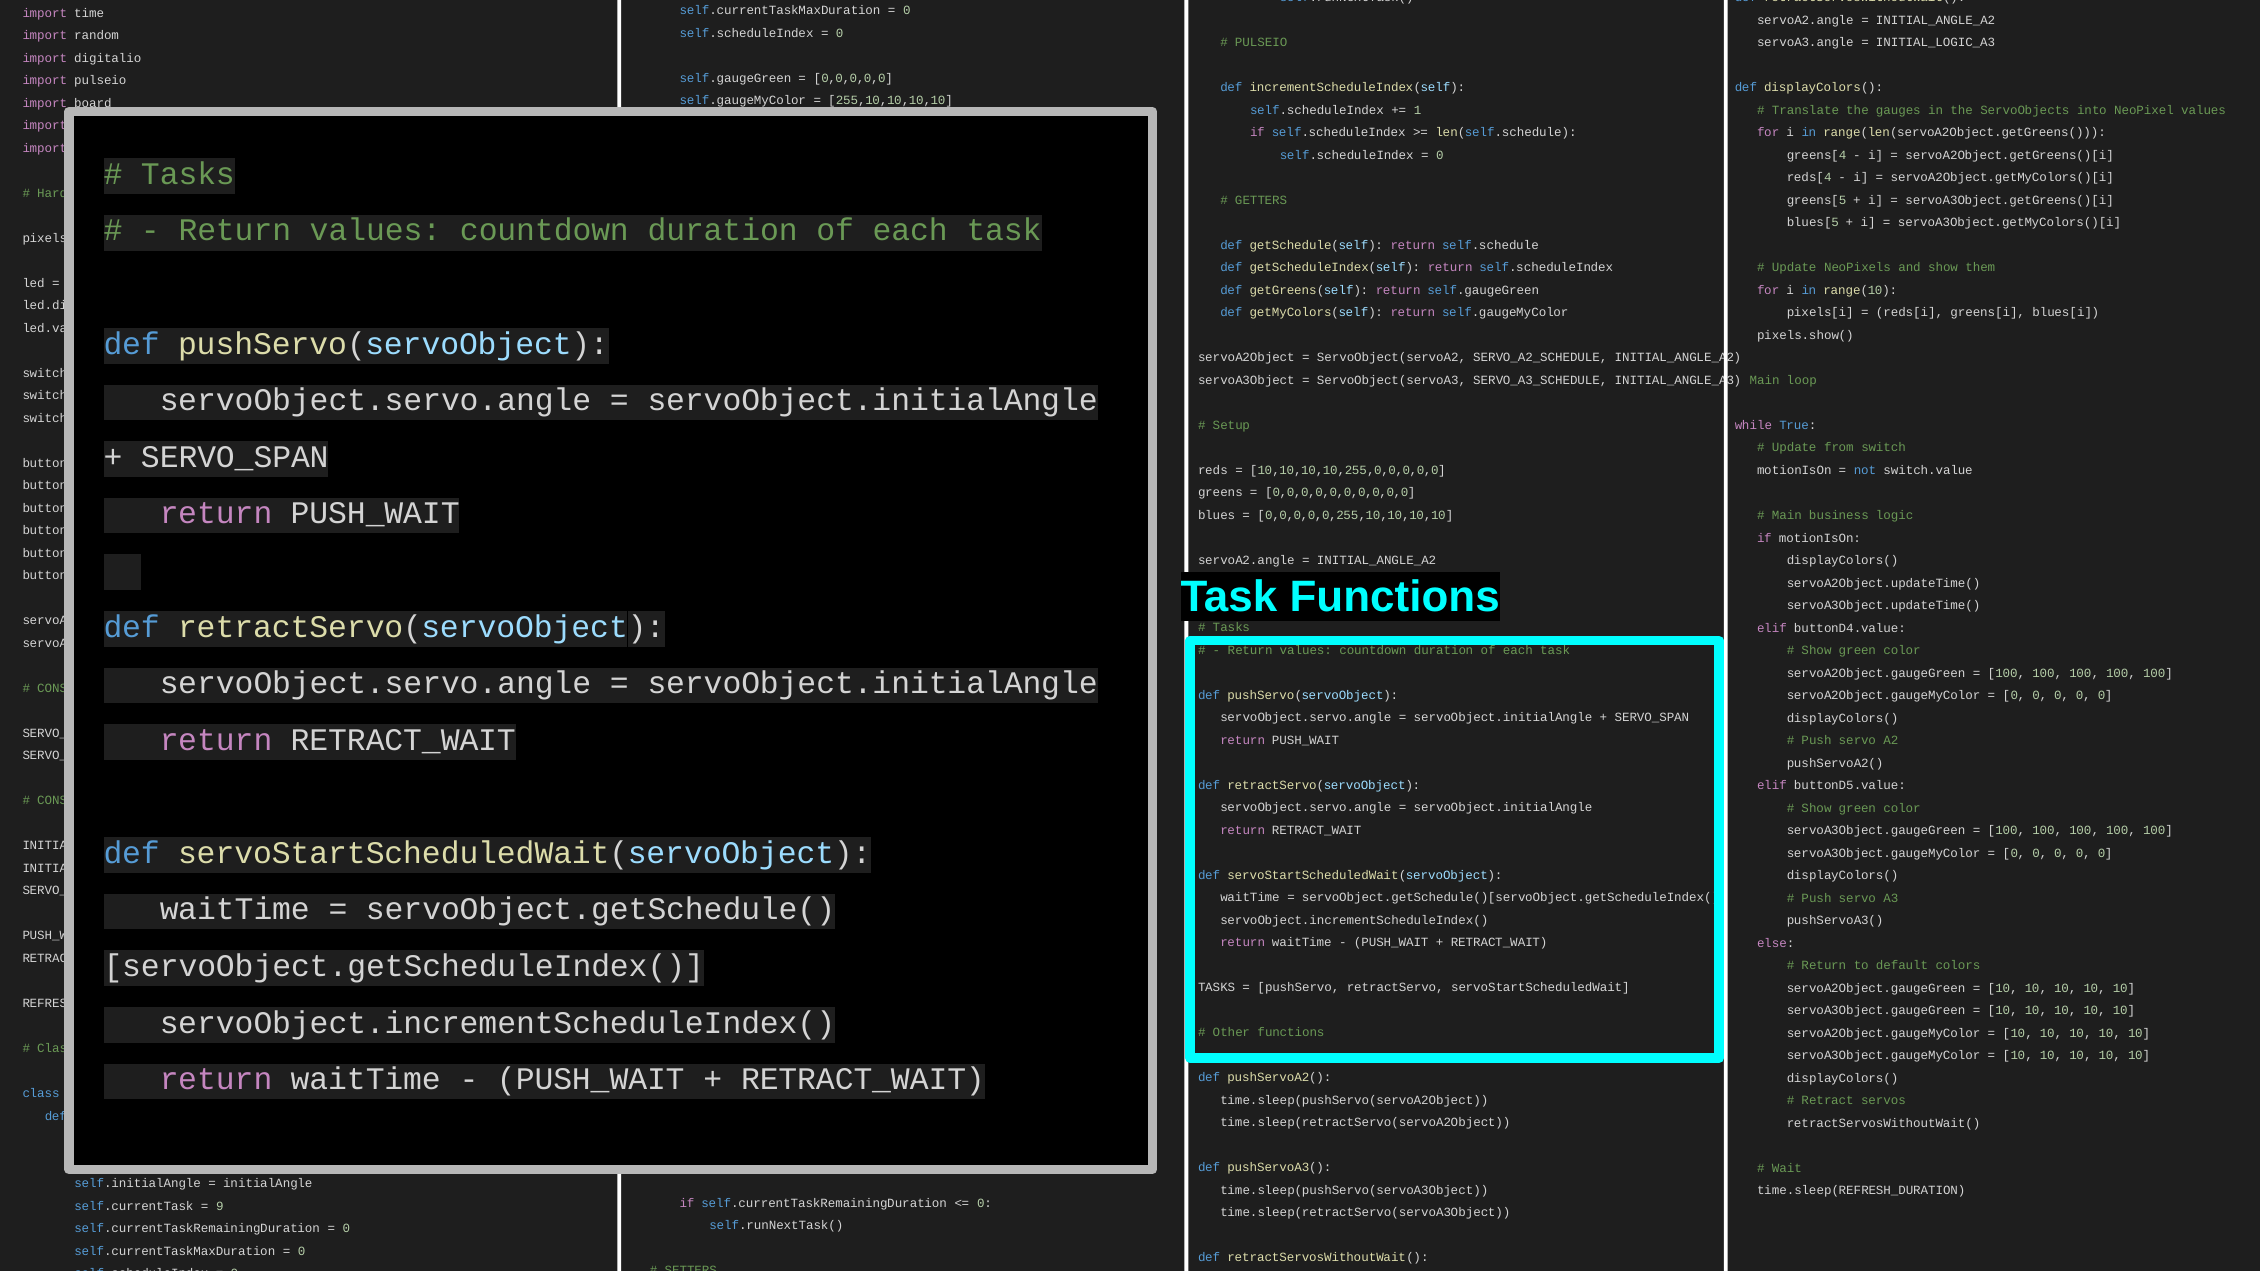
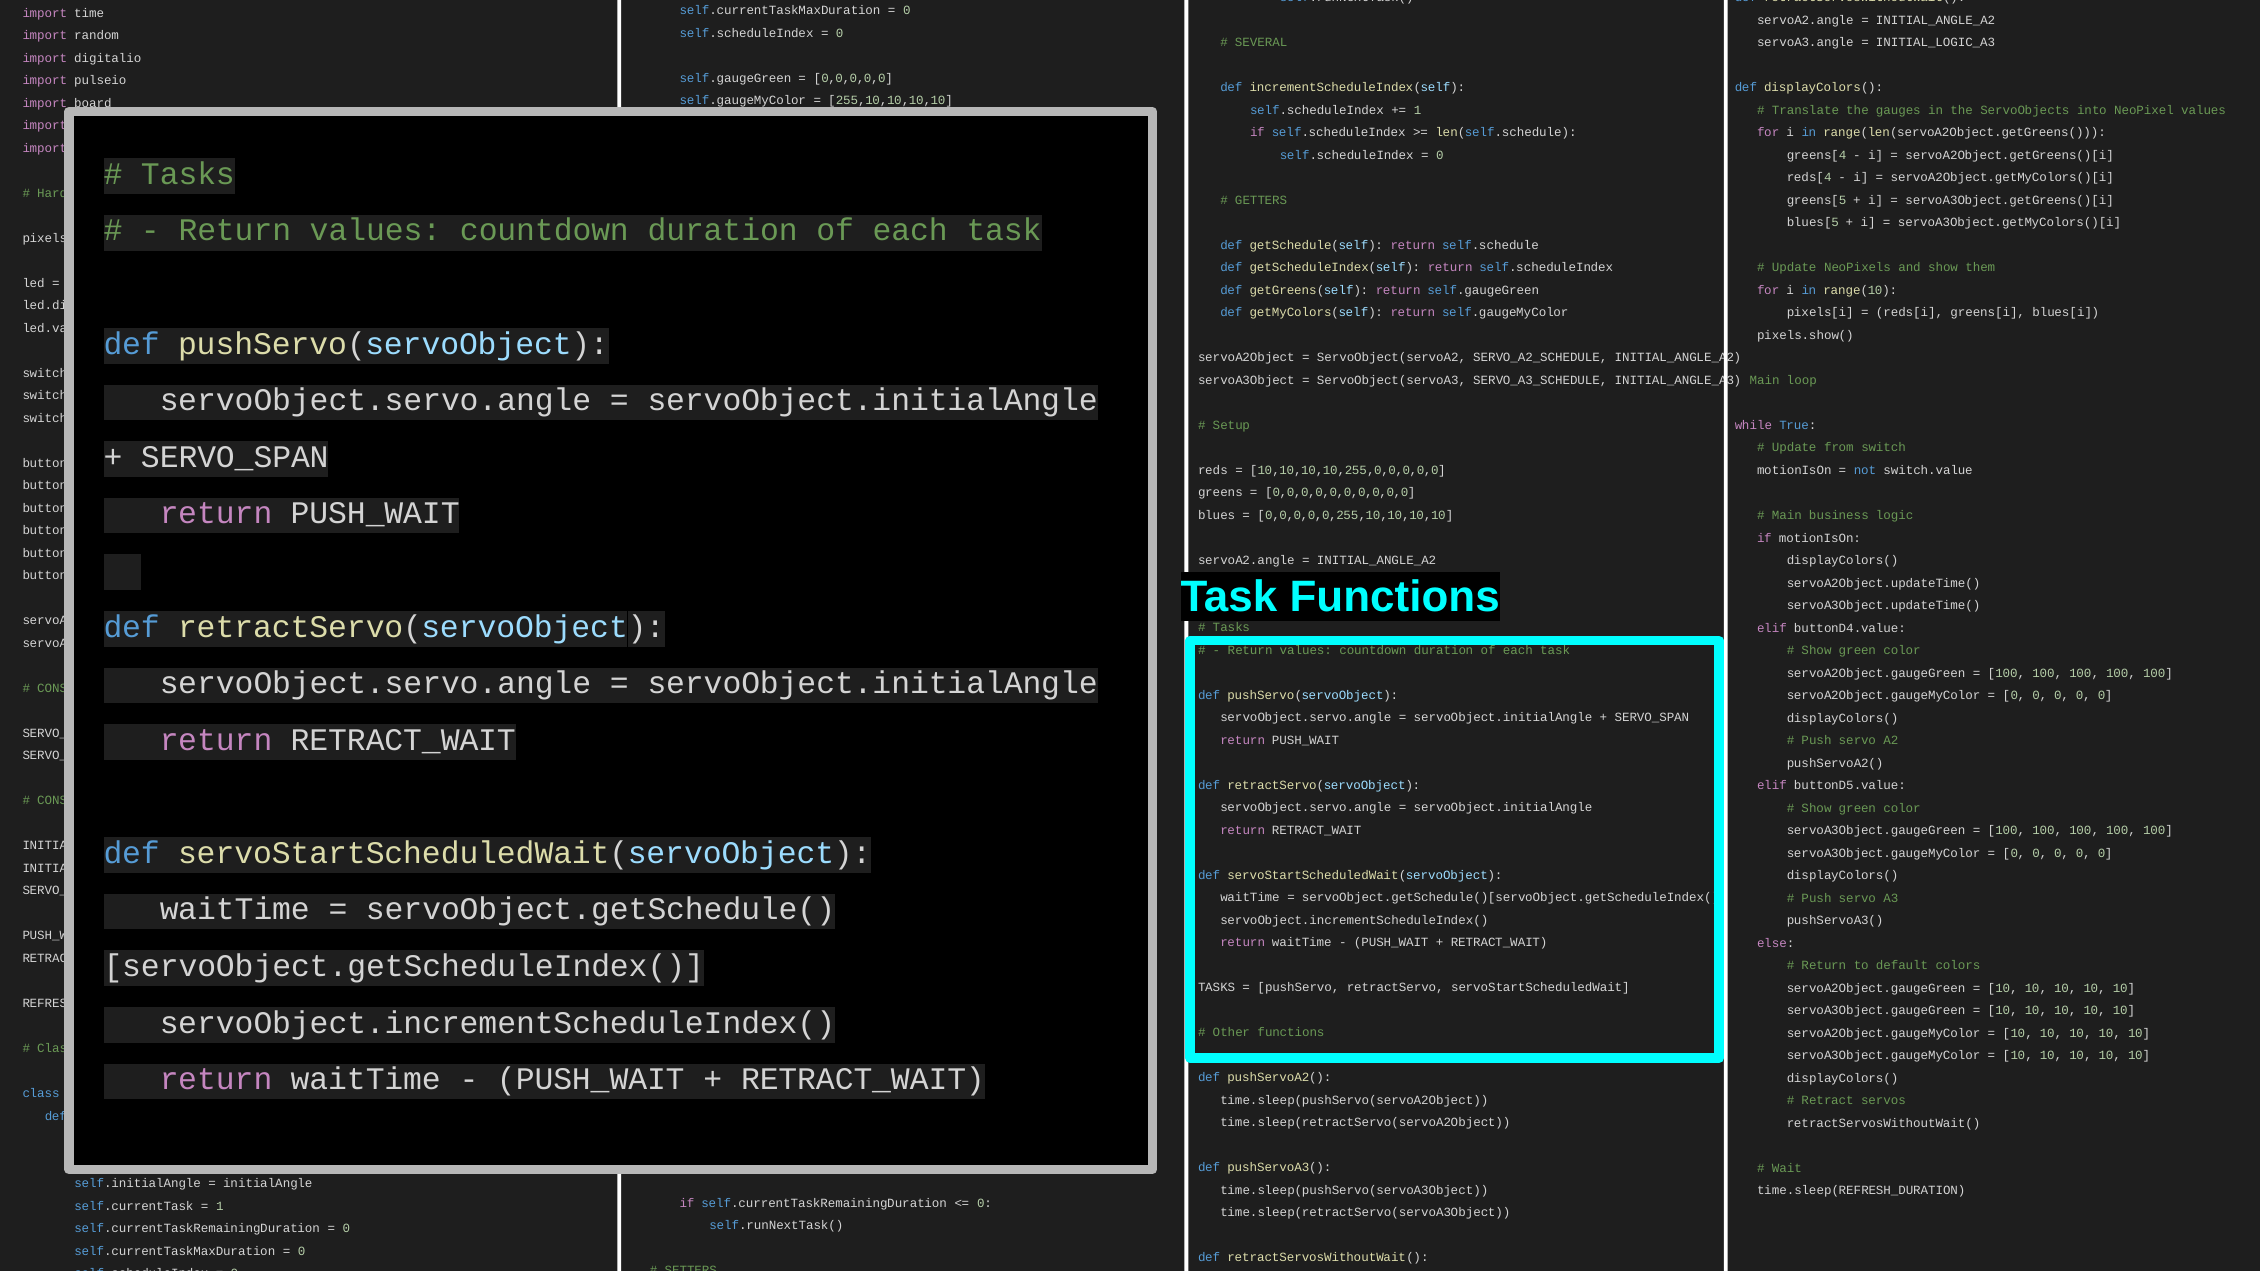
PULSEIO: PULSEIO -> SEVERAL (1261, 42)
9: 9 -> 1 (220, 1206)
